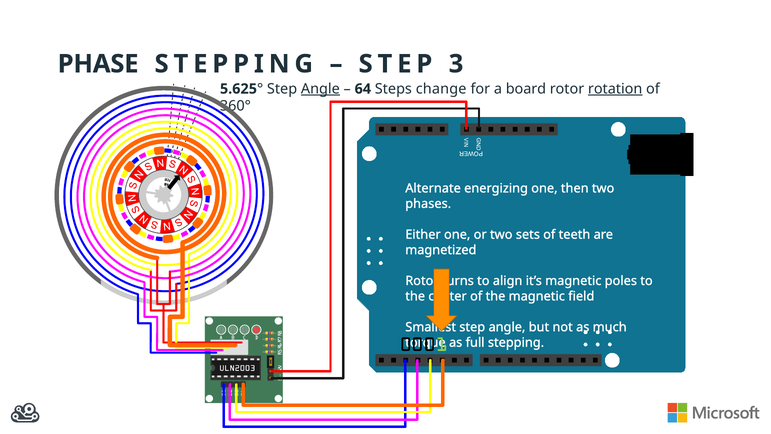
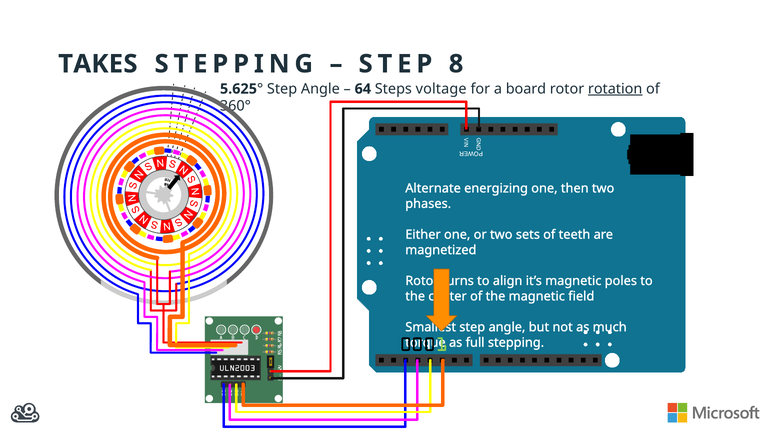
PHASE: PHASE -> TAKES (98, 64)
3: 3 -> 8 (456, 64)
Angle underline: present -> none (320, 89)
change: change -> voltage (441, 89)
